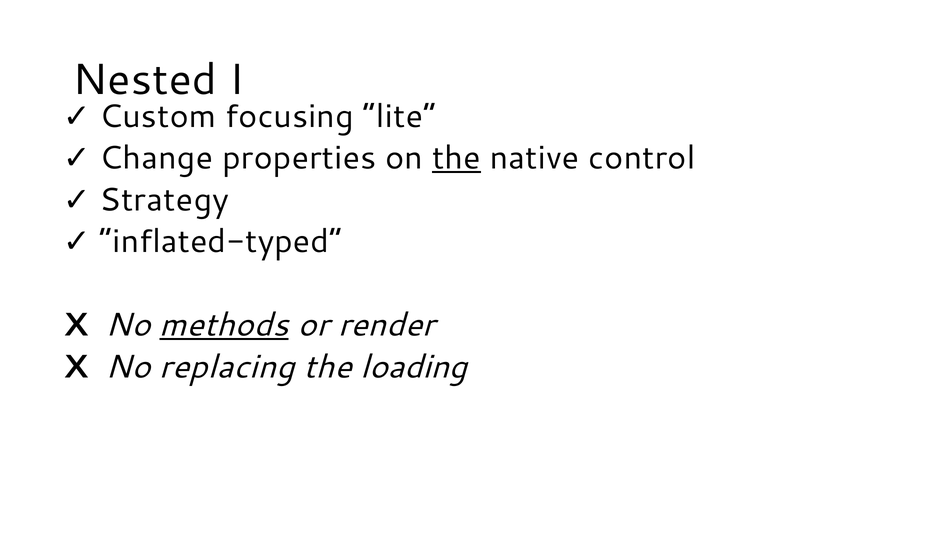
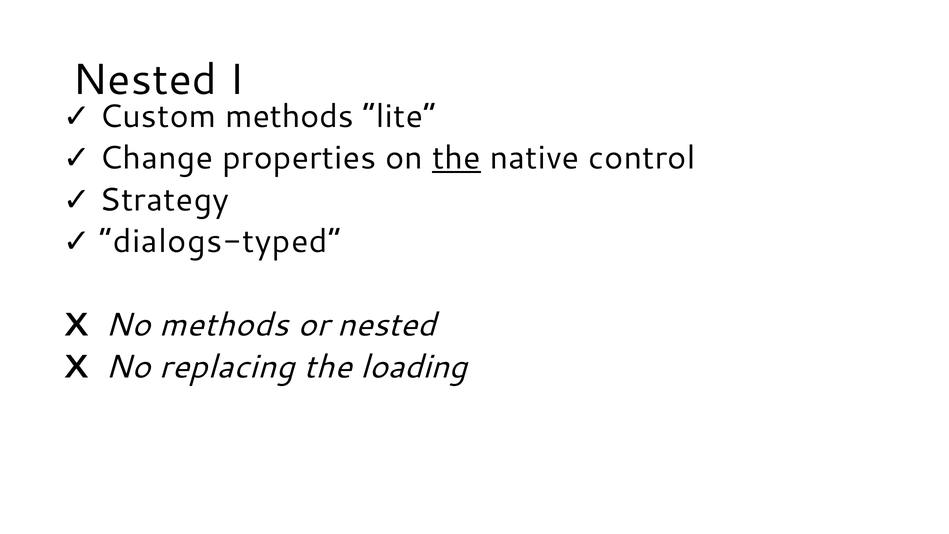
Custom focusing: focusing -> methods (290, 116)
inflated-typed: inflated-typed -> dialogs-typed (227, 242)
methods underline: present -> none (224, 325)
or render: render -> nested (387, 325)
